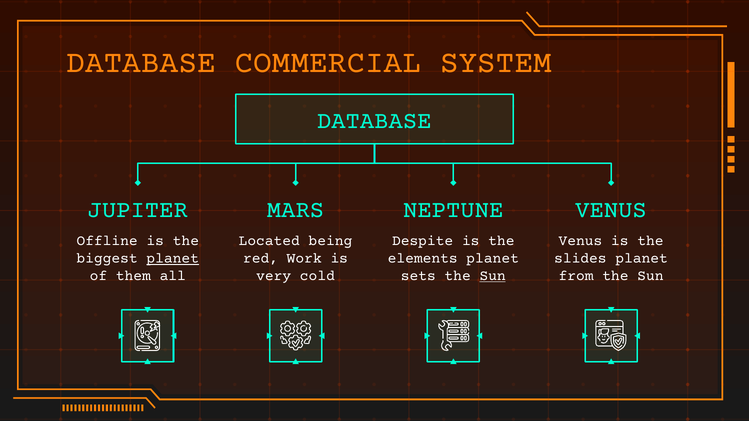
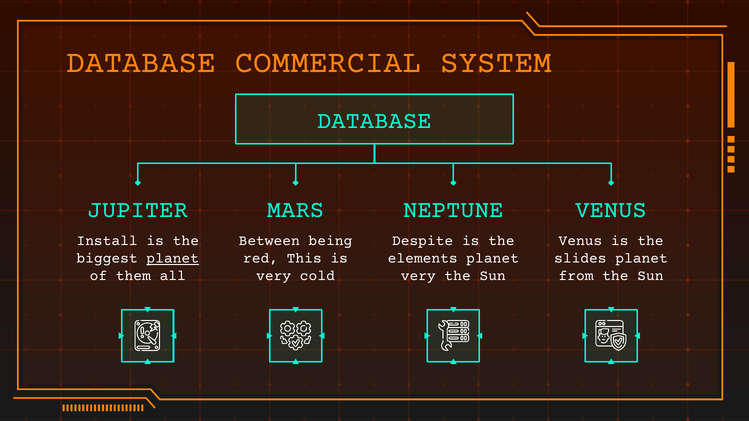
Offline: Offline -> Install (107, 241)
Located: Located -> Between (269, 241)
Work: Work -> This (304, 258)
sets: sets -> very (418, 276)
Sun underline: present -> none (493, 276)
